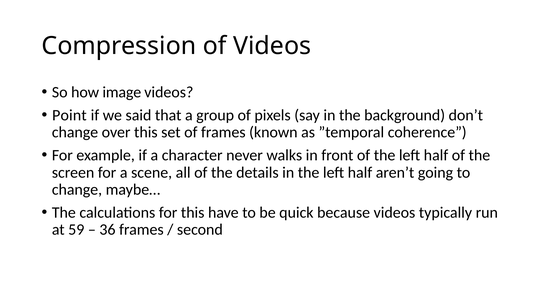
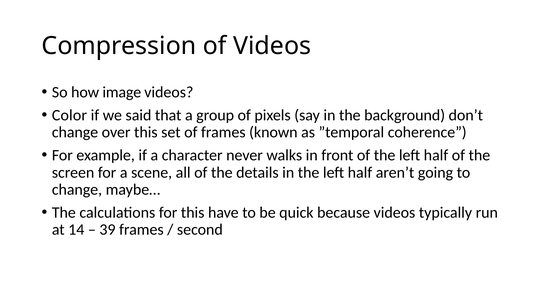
Point: Point -> Color (69, 115)
59: 59 -> 14 (76, 230)
36: 36 -> 39 (107, 230)
